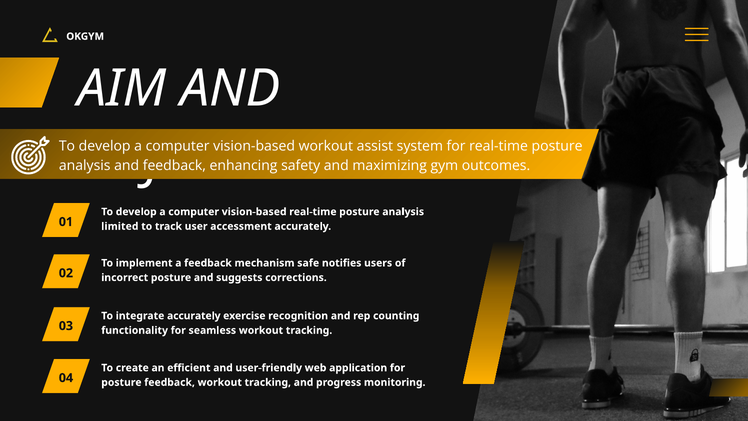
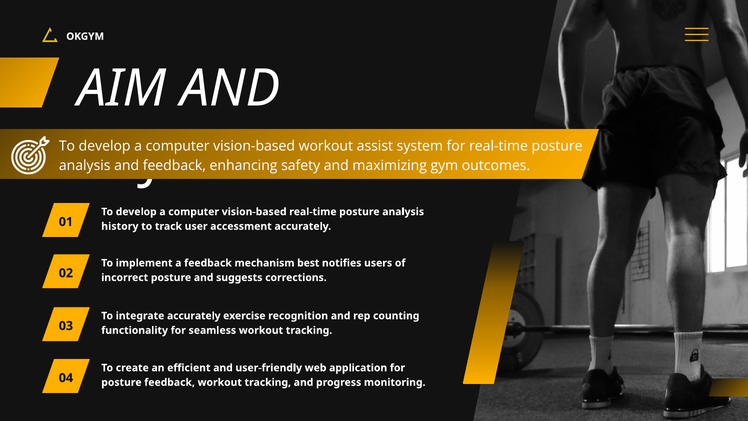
limited: limited -> history (120, 226)
safe: safe -> best (308, 263)
